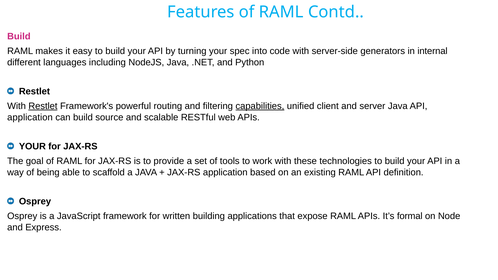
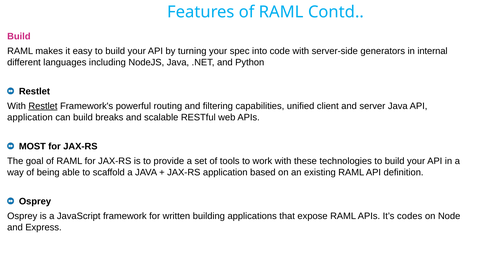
capabilities underline: present -> none (260, 106)
source: source -> breaks (109, 117)
YOUR: YOUR -> MOST (32, 146)
formal: formal -> codes (410, 216)
